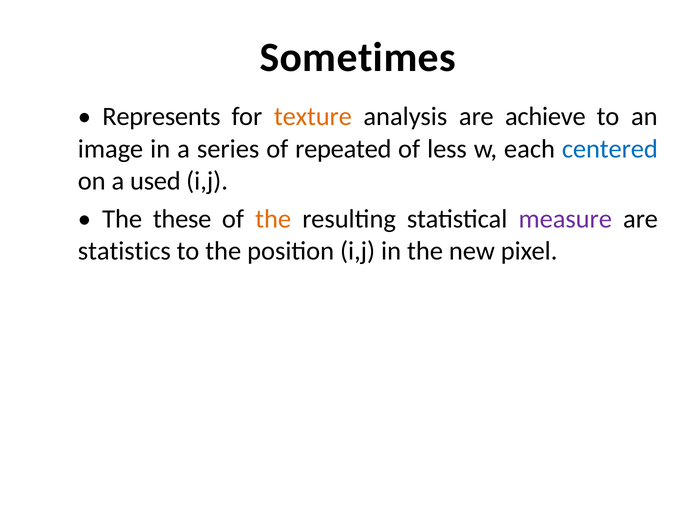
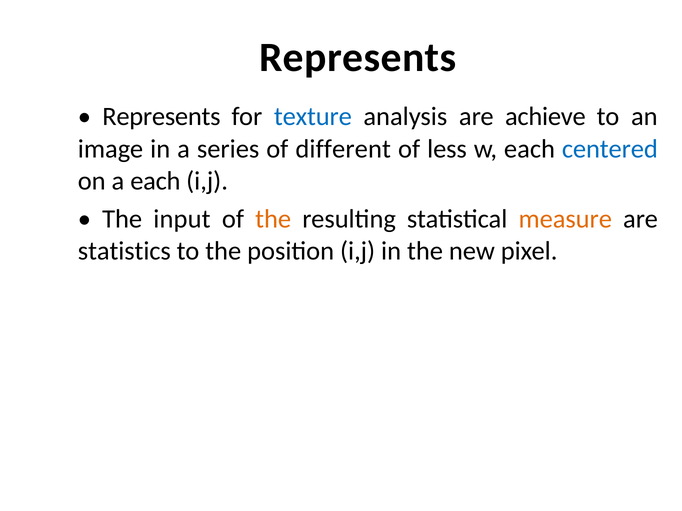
Sometimes: Sometimes -> Represents (358, 58)
texture colour: orange -> blue (313, 117)
repeated: repeated -> different (343, 149)
a used: used -> each (155, 181)
these: these -> input (182, 219)
measure colour: purple -> orange (565, 219)
